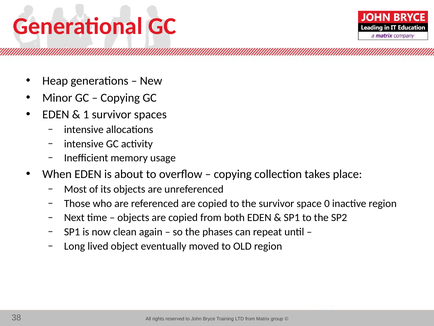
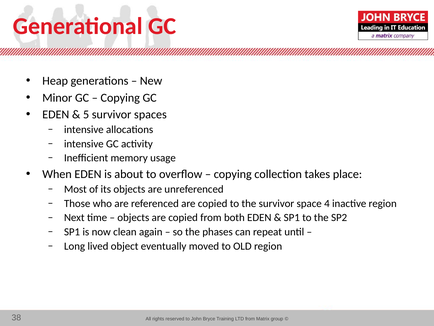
1: 1 -> 5 (86, 114)
0: 0 -> 4 (327, 203)
